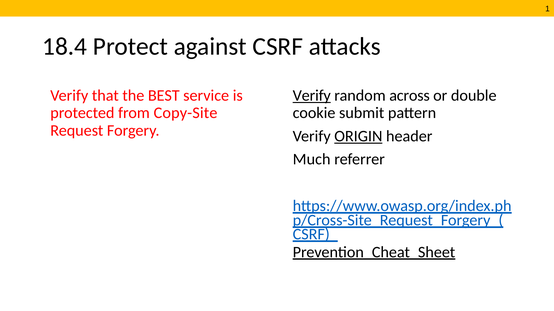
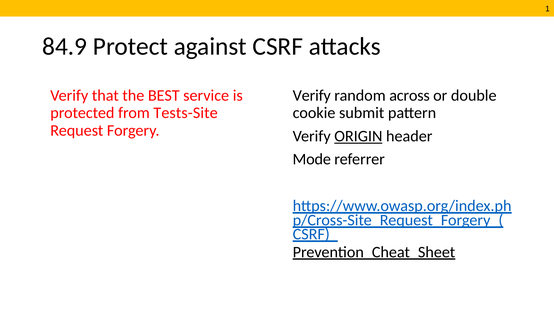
18.4: 18.4 -> 84.9 (65, 47)
Verify underline: present -> none (312, 96)
Copy-Site: Copy-Site -> Tests-Site (186, 113)
Much: Much -> Mode (312, 160)
